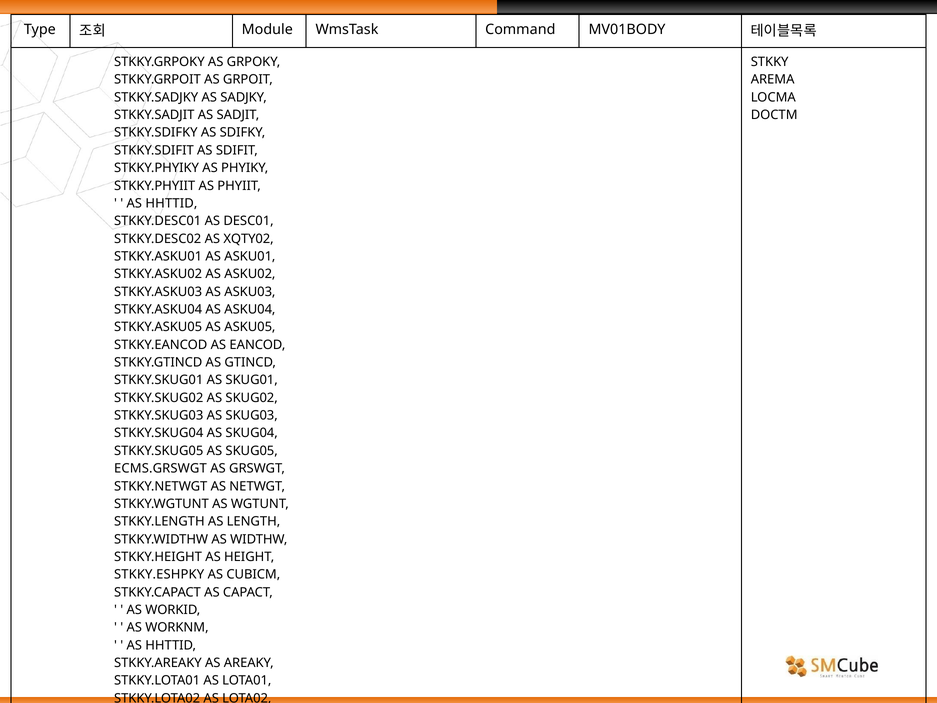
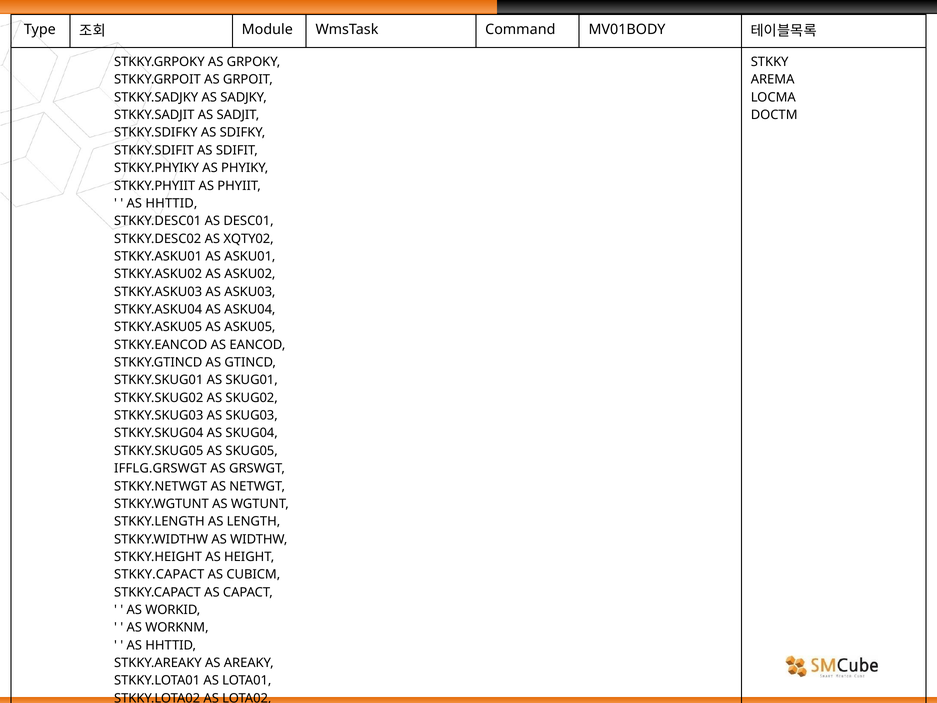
ECMS.GRSWGT: ECMS.GRSWGT -> IFFLG.GRSWGT (160, 468)
STKKY.ESHPKY: STKKY.ESHPKY -> STKKY.CAPACT (159, 574)
